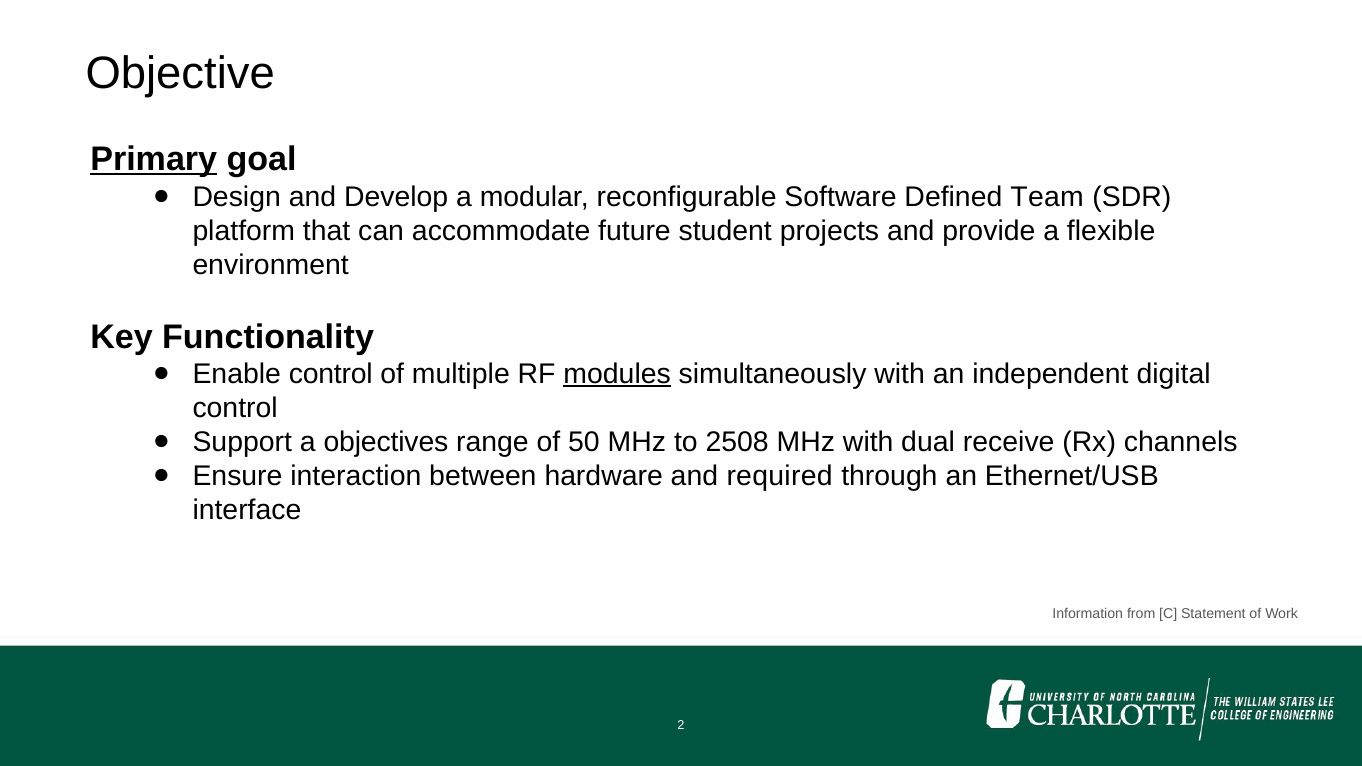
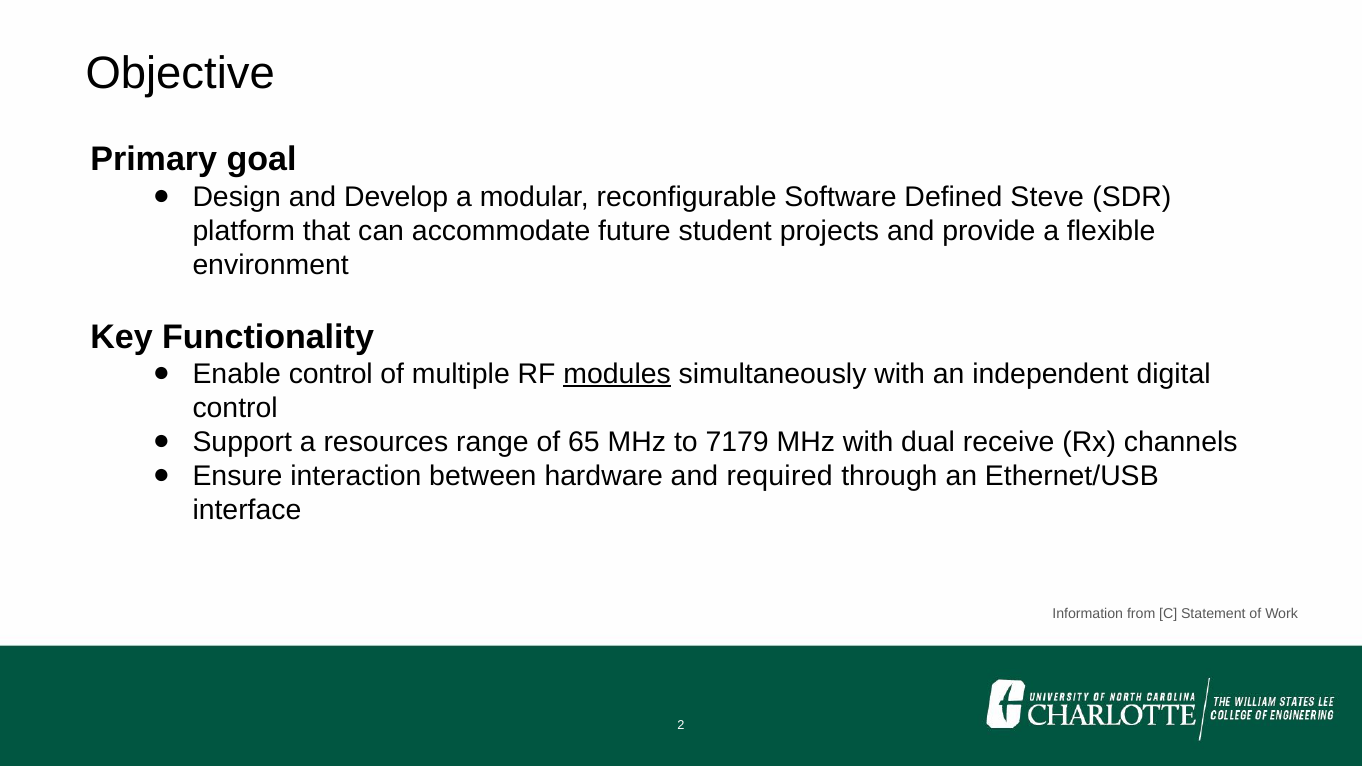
Primary underline: present -> none (154, 160)
Team: Team -> Steve (1047, 197)
objectives: objectives -> resources (386, 442)
50: 50 -> 65 (584, 442)
2508: 2508 -> 7179 (737, 442)
